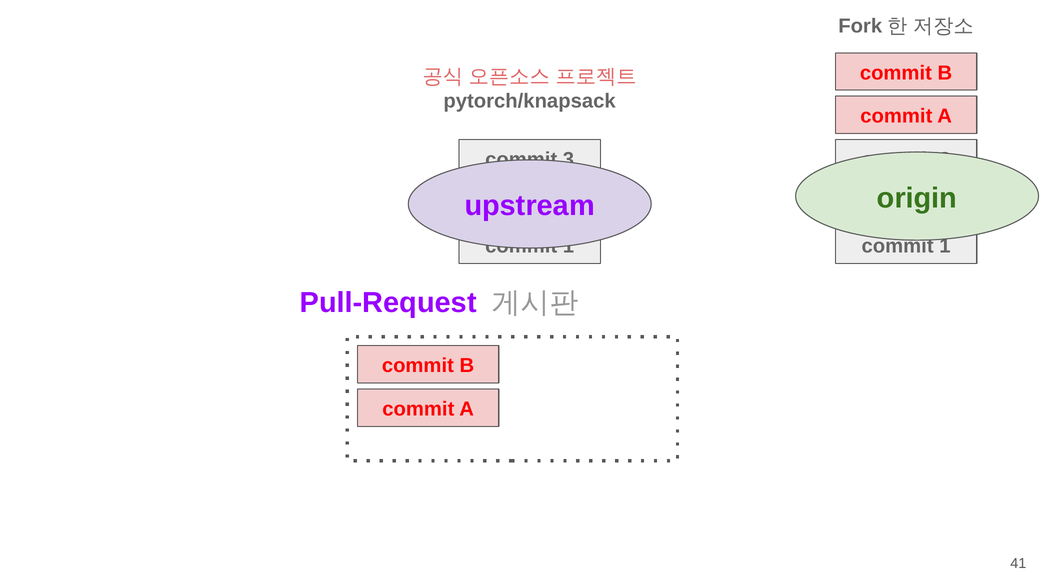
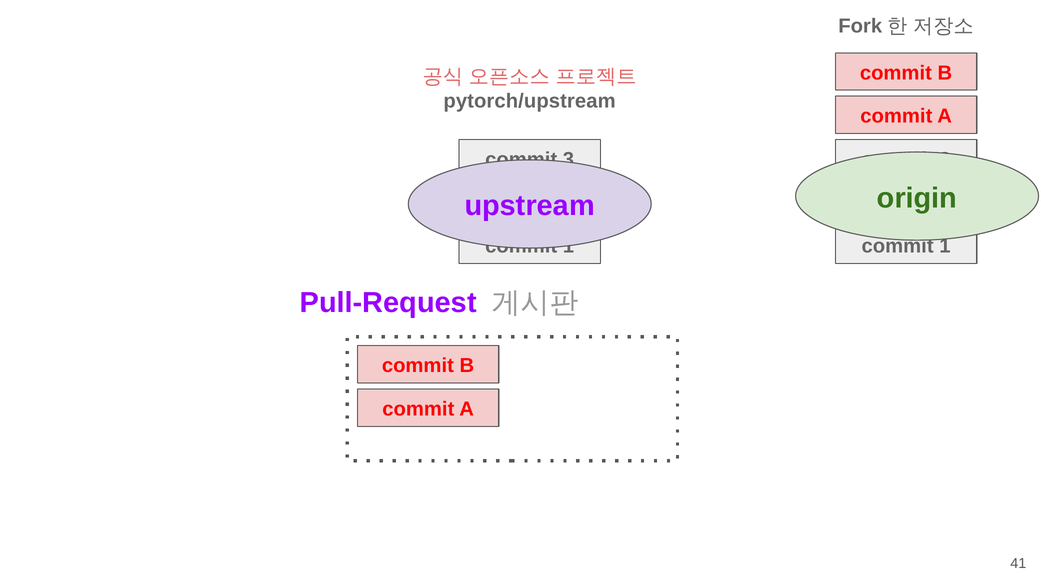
pytorch/knapsack: pytorch/knapsack -> pytorch/upstream (530, 101)
